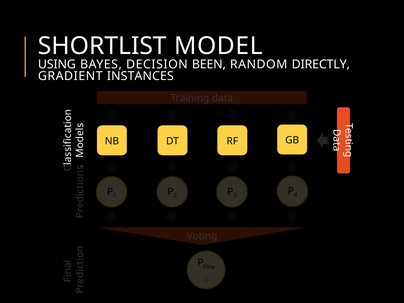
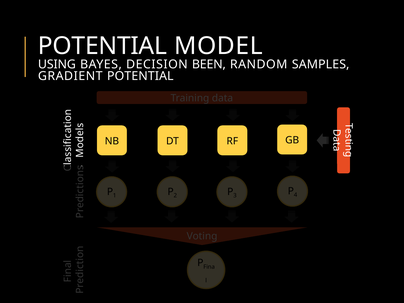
SHORTLIST: SHORTLIST -> POTENTIAL (102, 46)
DIRECTLY: DIRECTLY -> SAMPLES (321, 64)
GRADIENT INSTANCES: INSTANCES -> POTENTIAL (140, 76)
